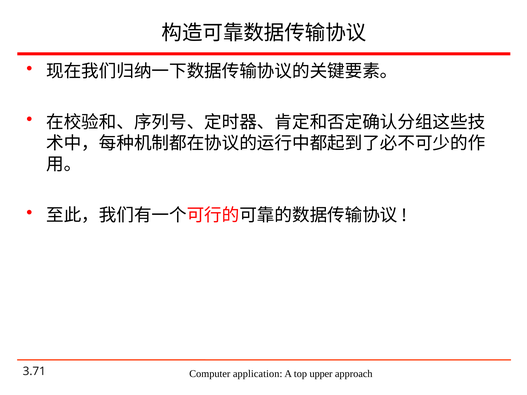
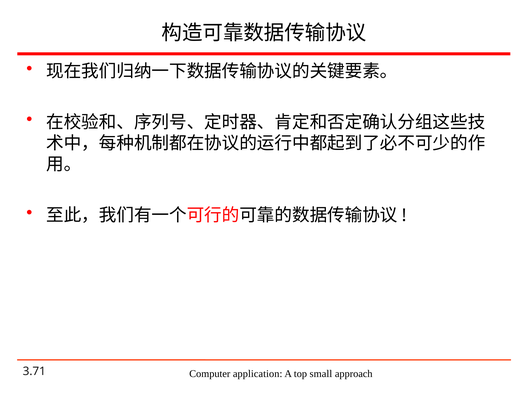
upper: upper -> small (321, 374)
